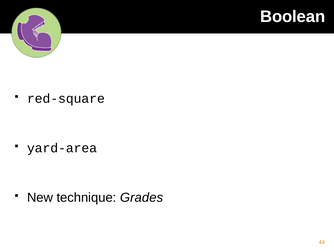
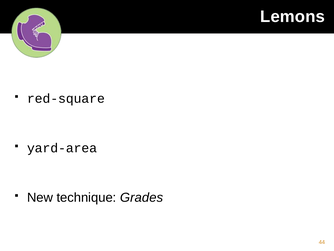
Boolean: Boolean -> Lemons (293, 16)
